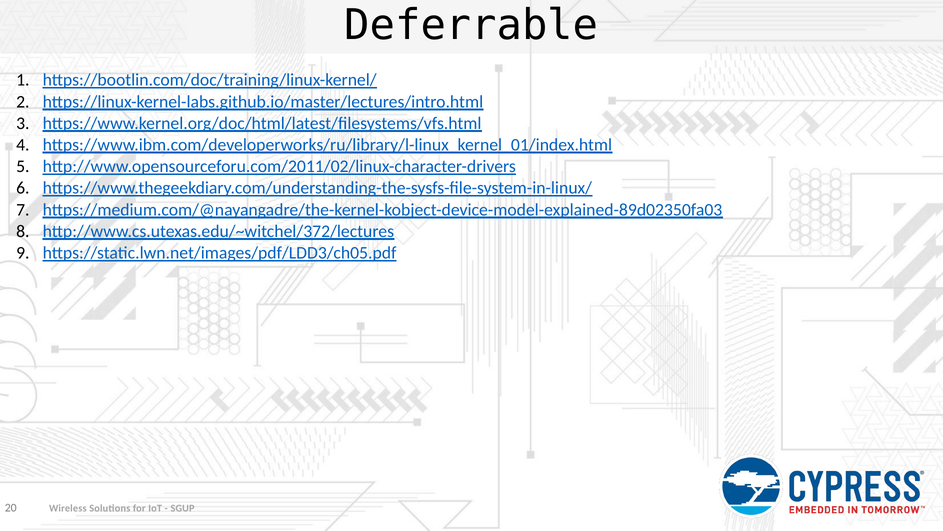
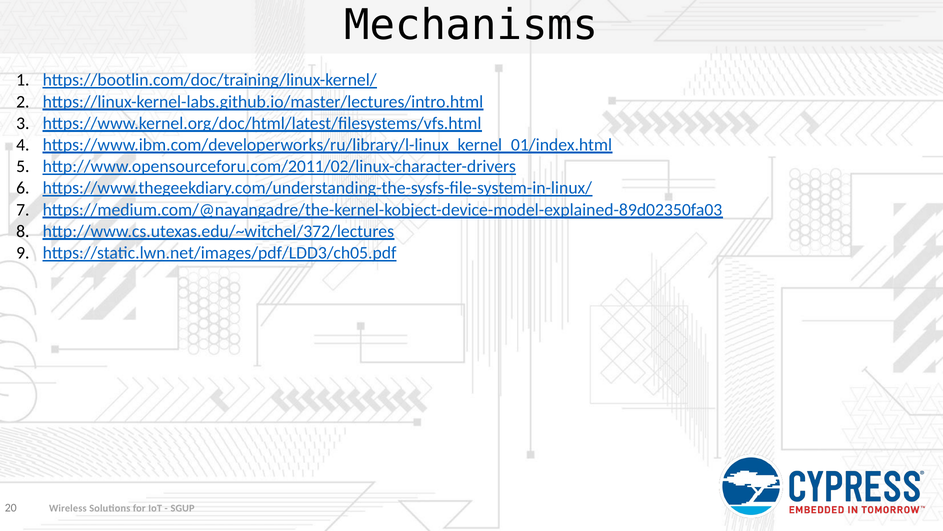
Deferrable: Deferrable -> Mechanisms (471, 25)
